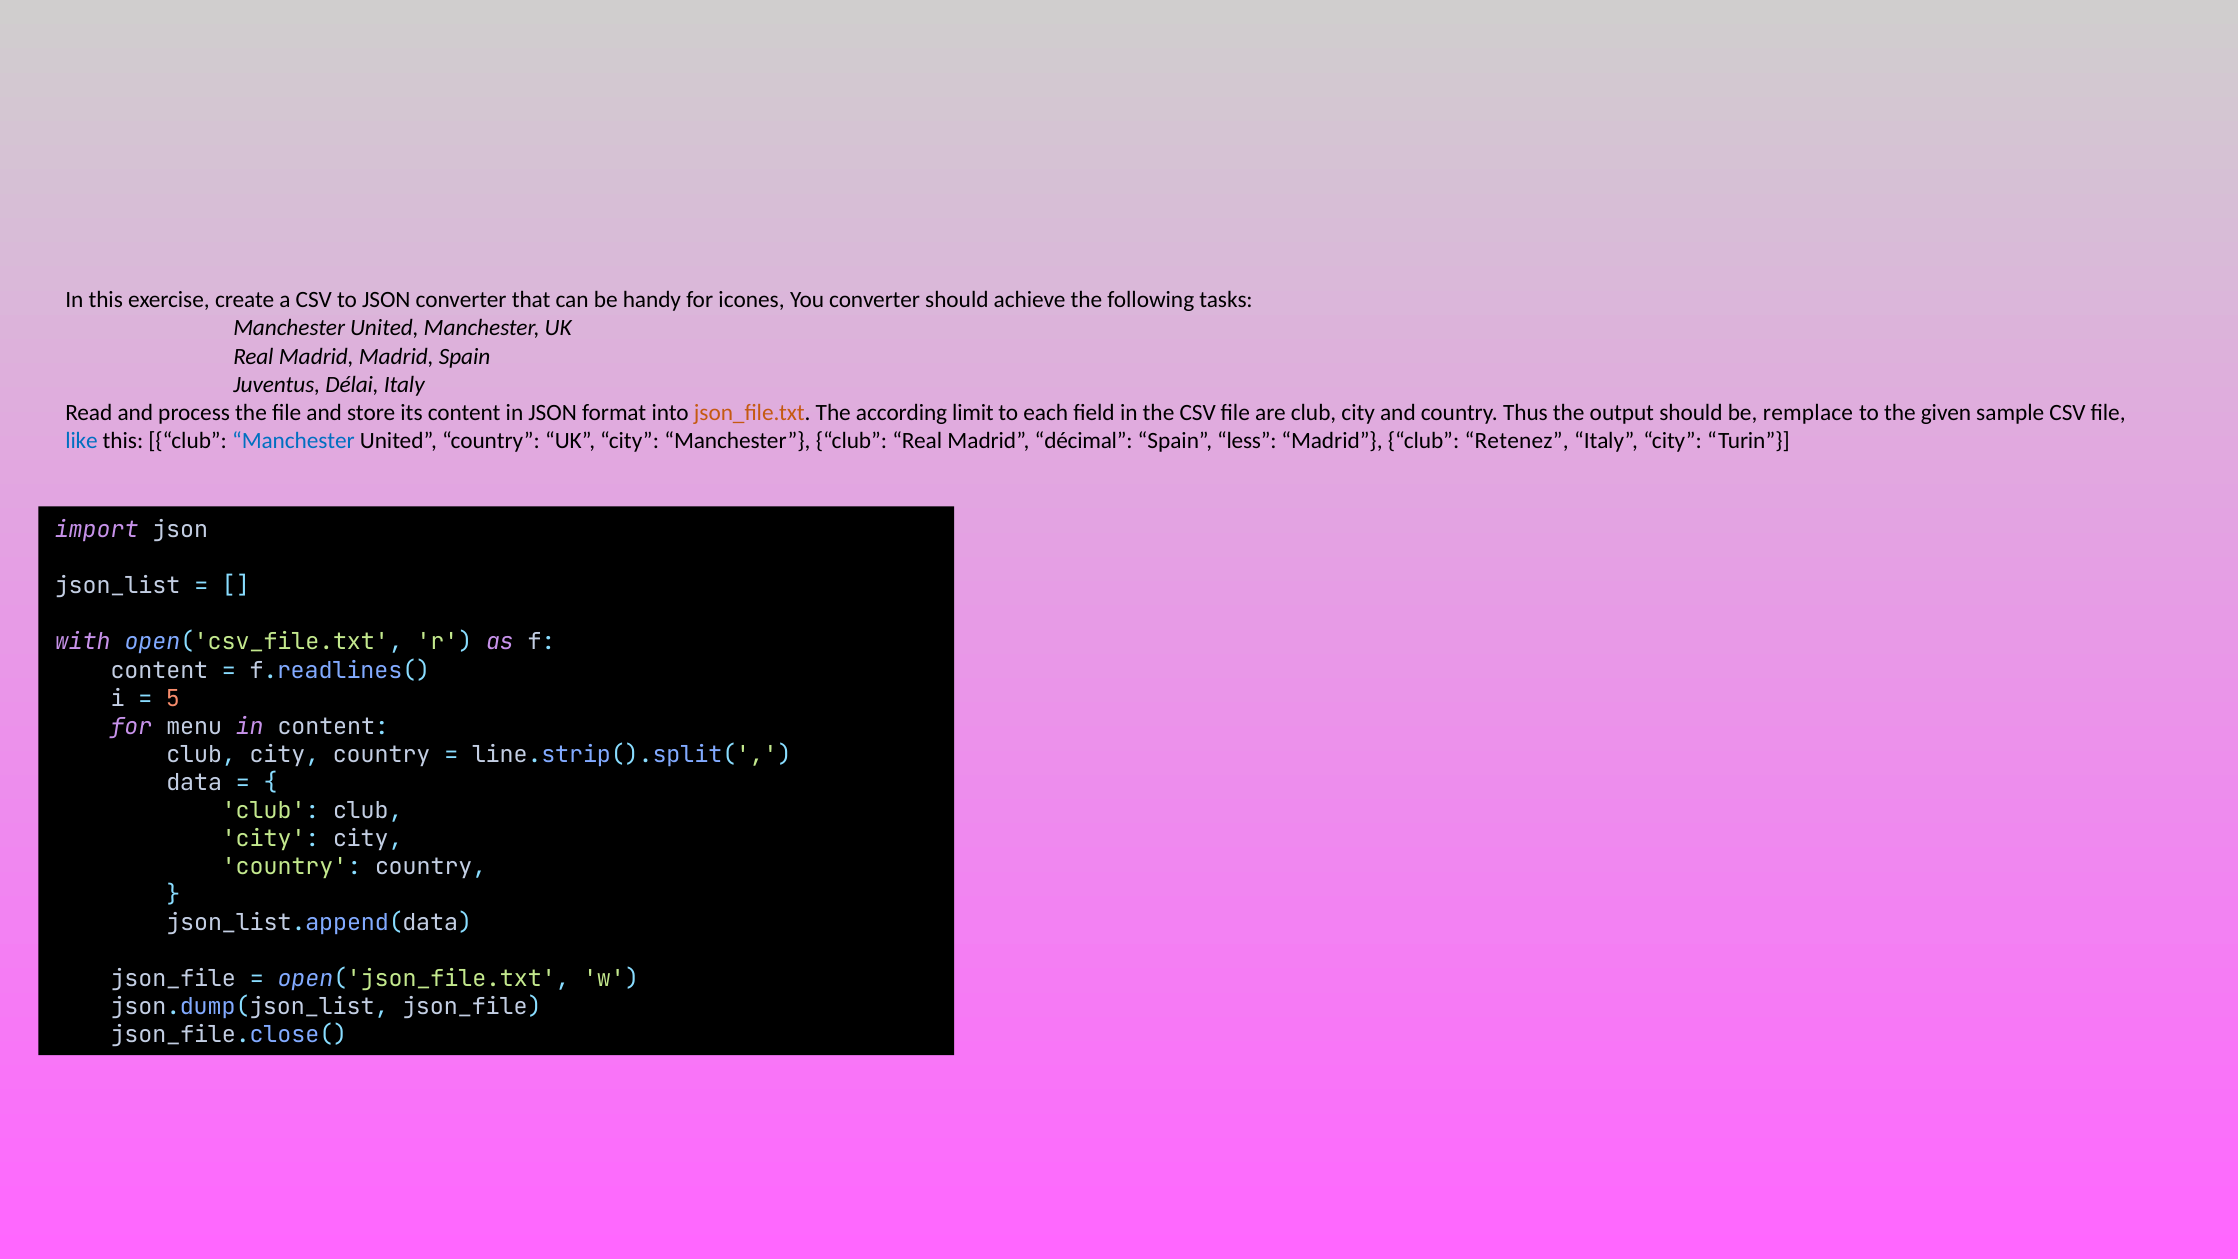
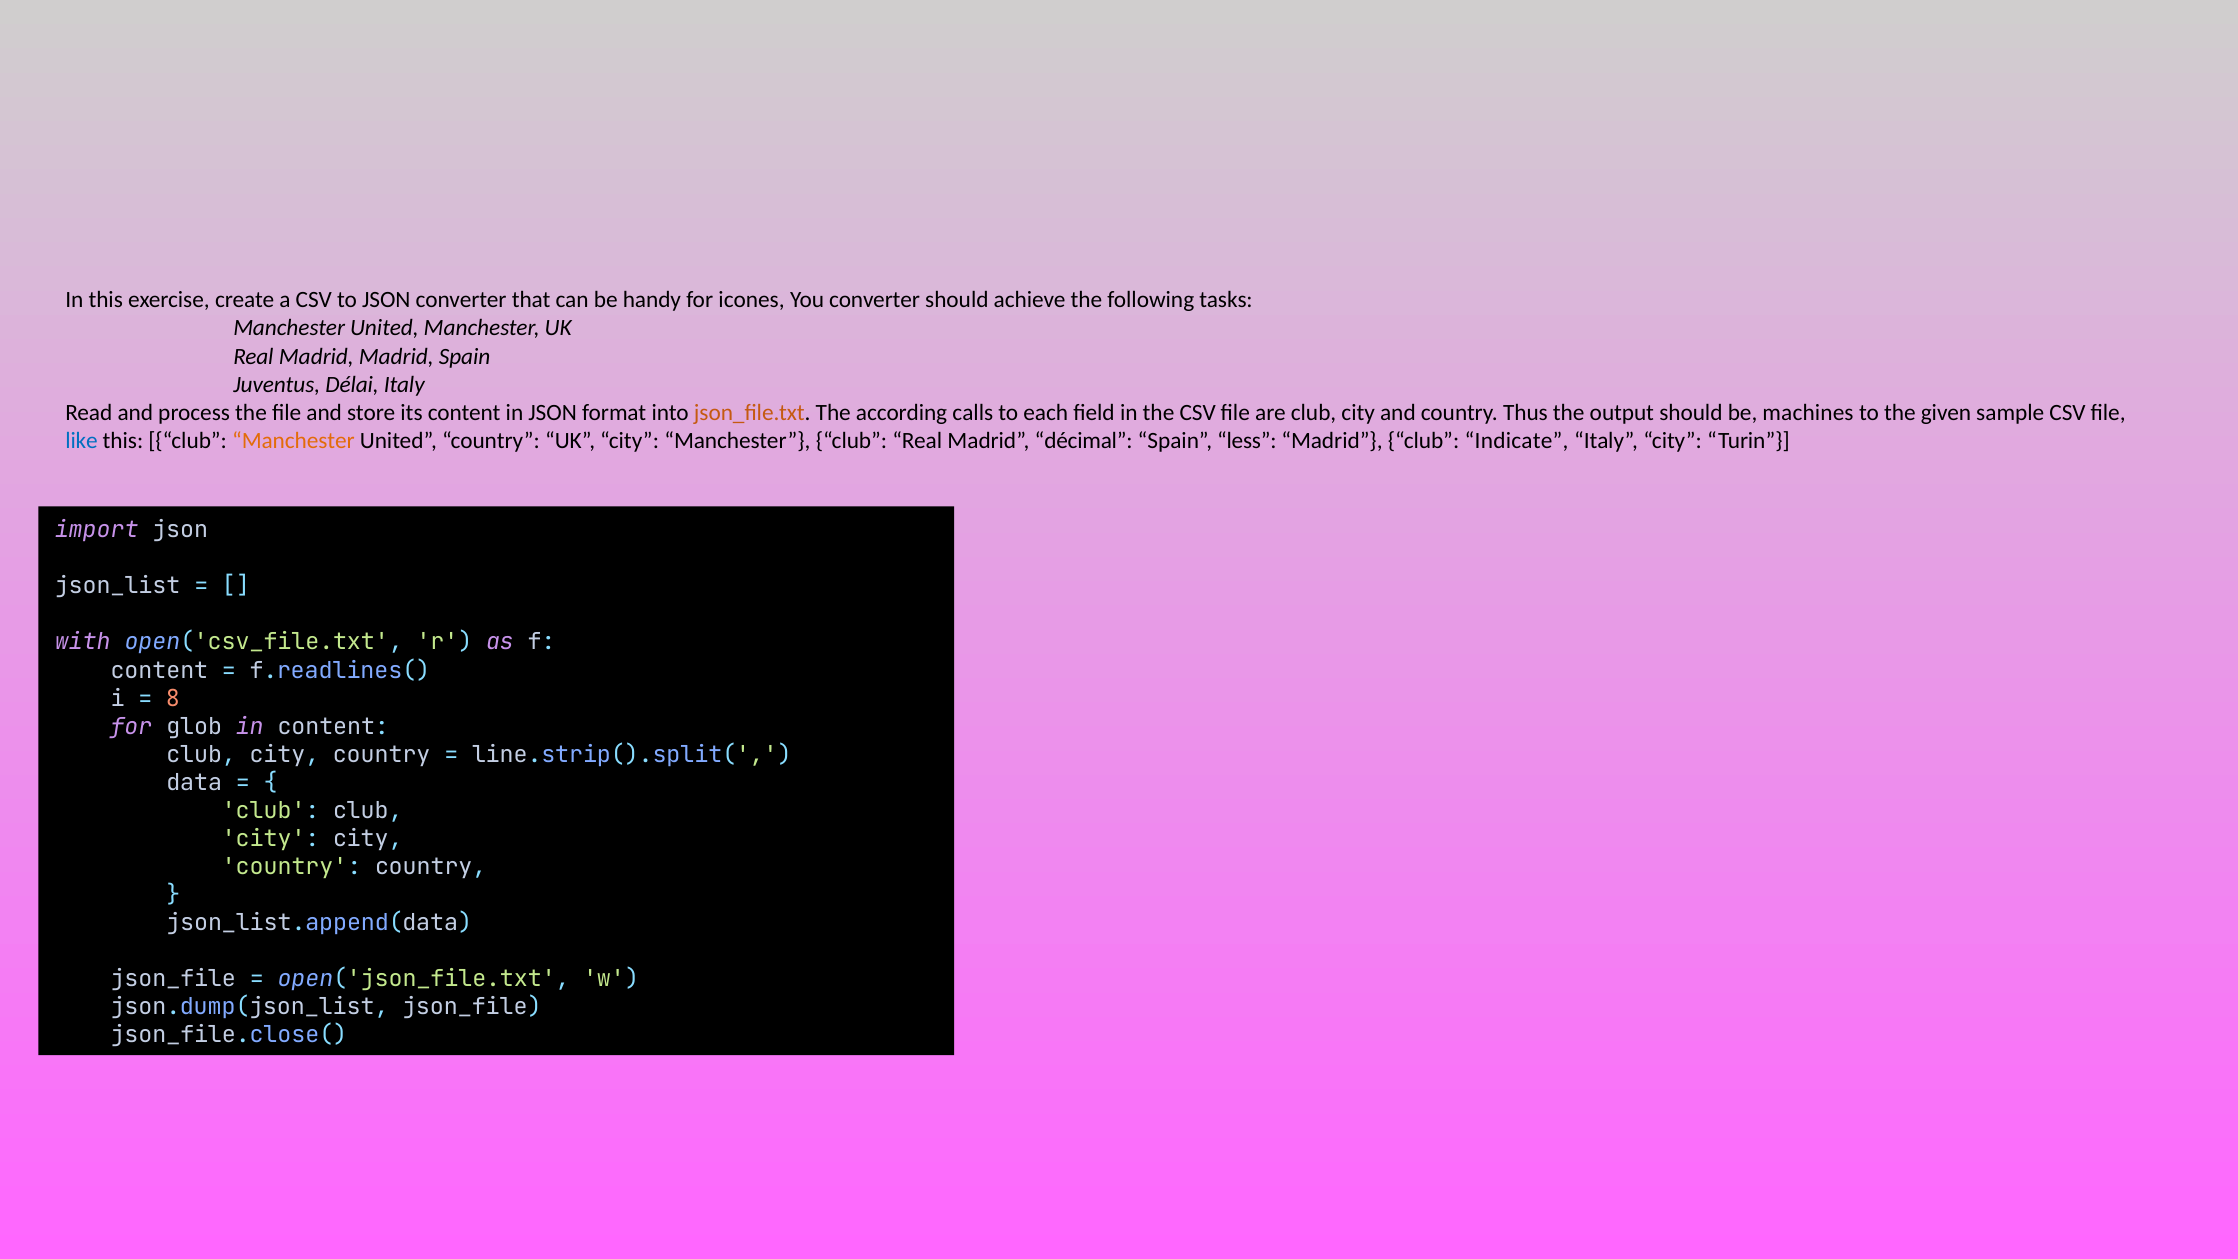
limit: limit -> calls (973, 412)
remplace: remplace -> machines (1808, 412)
Manchester colour: blue -> orange (293, 440)
Retenez: Retenez -> Indicate (1517, 440)
5: 5 -> 8 (173, 698)
menu: menu -> glob (194, 726)
